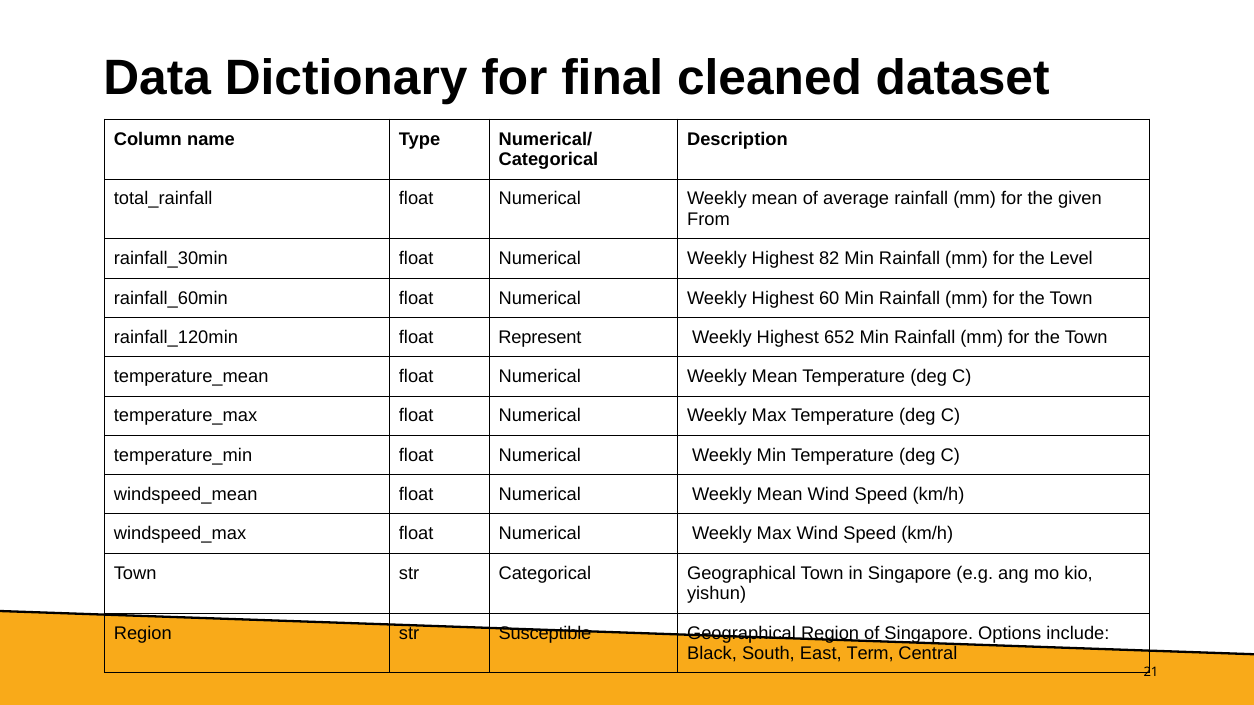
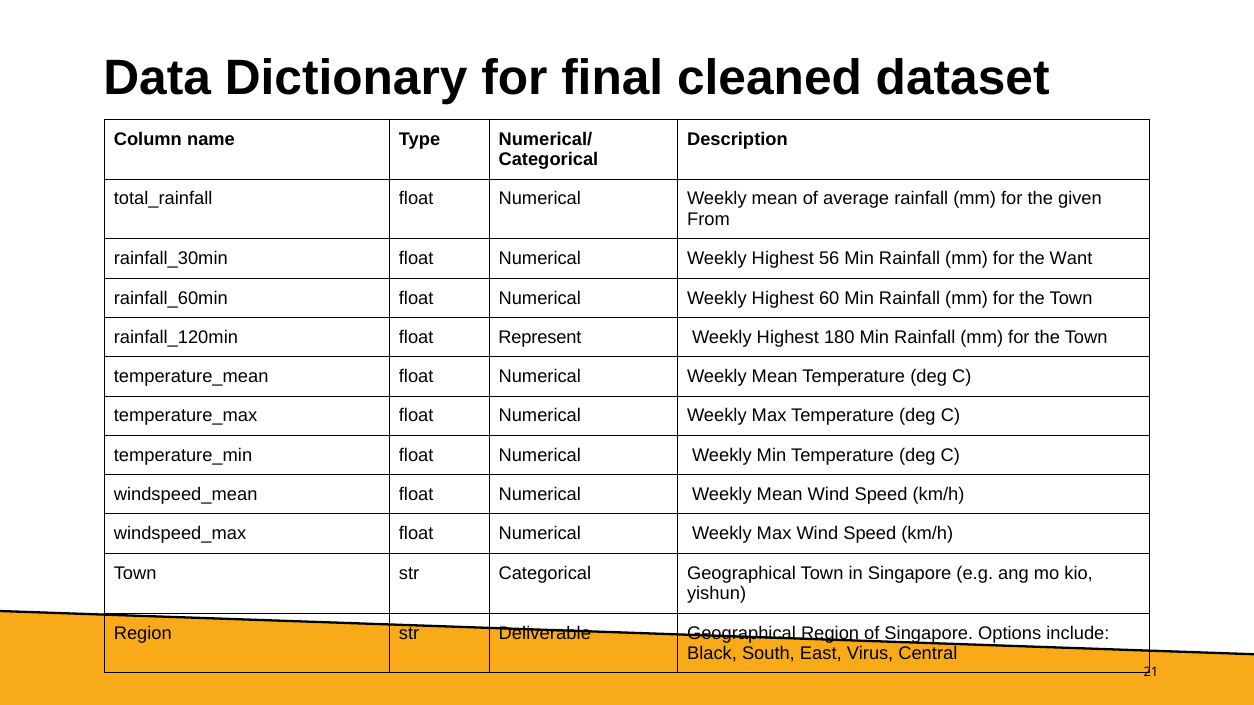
82: 82 -> 56 (829, 259)
Level: Level -> Want (1071, 259)
652: 652 -> 180 (839, 338)
Susceptible: Susceptible -> Deliverable (545, 633)
Term: Term -> Virus (870, 654)
